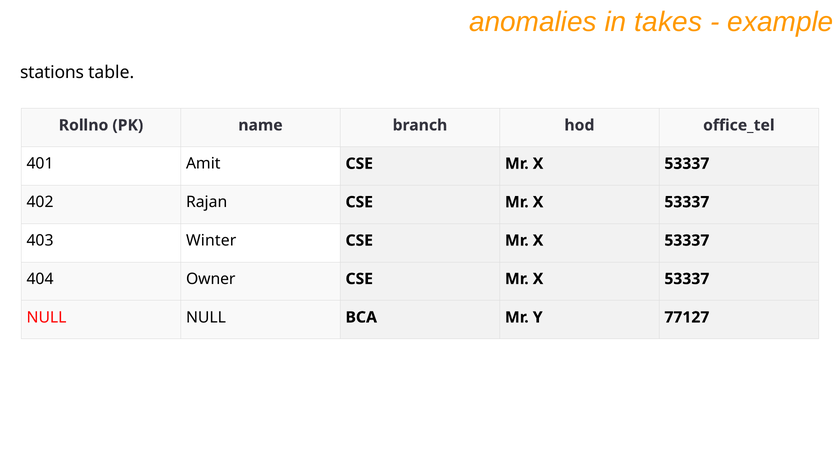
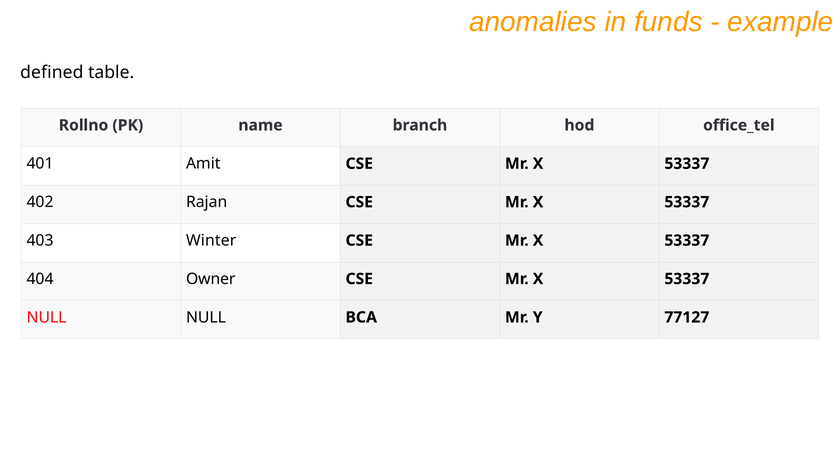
takes: takes -> funds (668, 22)
stations: stations -> defined (52, 73)
